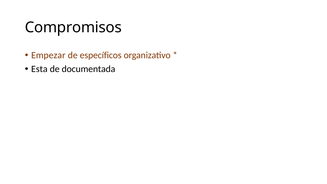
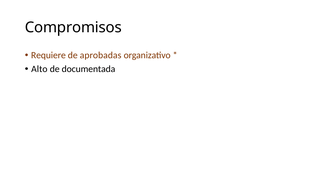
Empezar: Empezar -> Requiere (48, 55)
específicos: específicos -> aprobadas (101, 55)
Esta: Esta -> Alto (39, 69)
